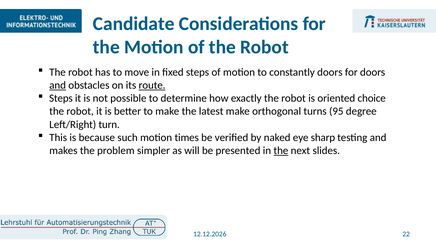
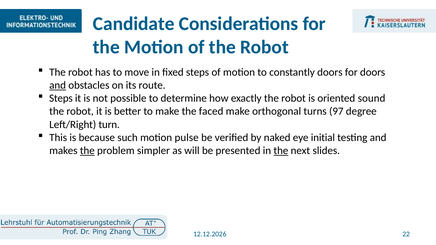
route underline: present -> none (152, 85)
choice: choice -> sound (372, 98)
latest: latest -> faced (211, 112)
95: 95 -> 97 (336, 112)
times: times -> pulse (187, 138)
sharp: sharp -> initial (323, 138)
the underline: none -> present (87, 151)
